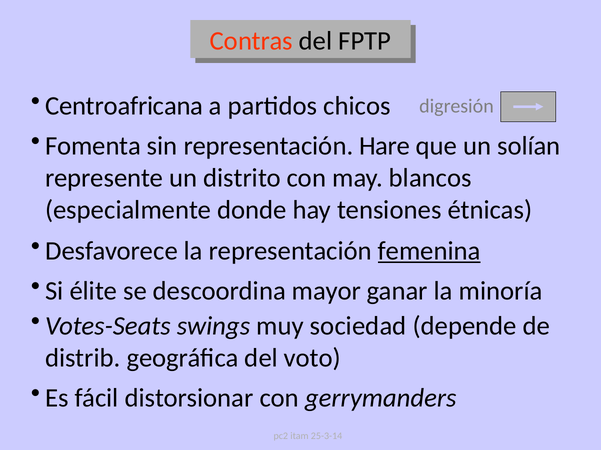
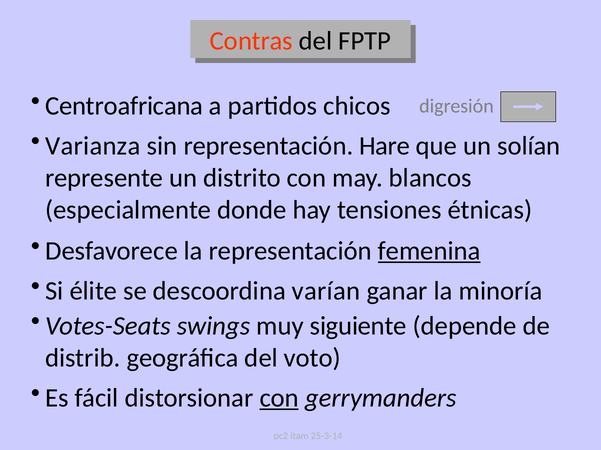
Fomenta: Fomenta -> Varianza (93, 146)
mayor: mayor -> varían (326, 291)
sociedad: sociedad -> siguiente (358, 326)
con underline: none -> present (279, 398)
